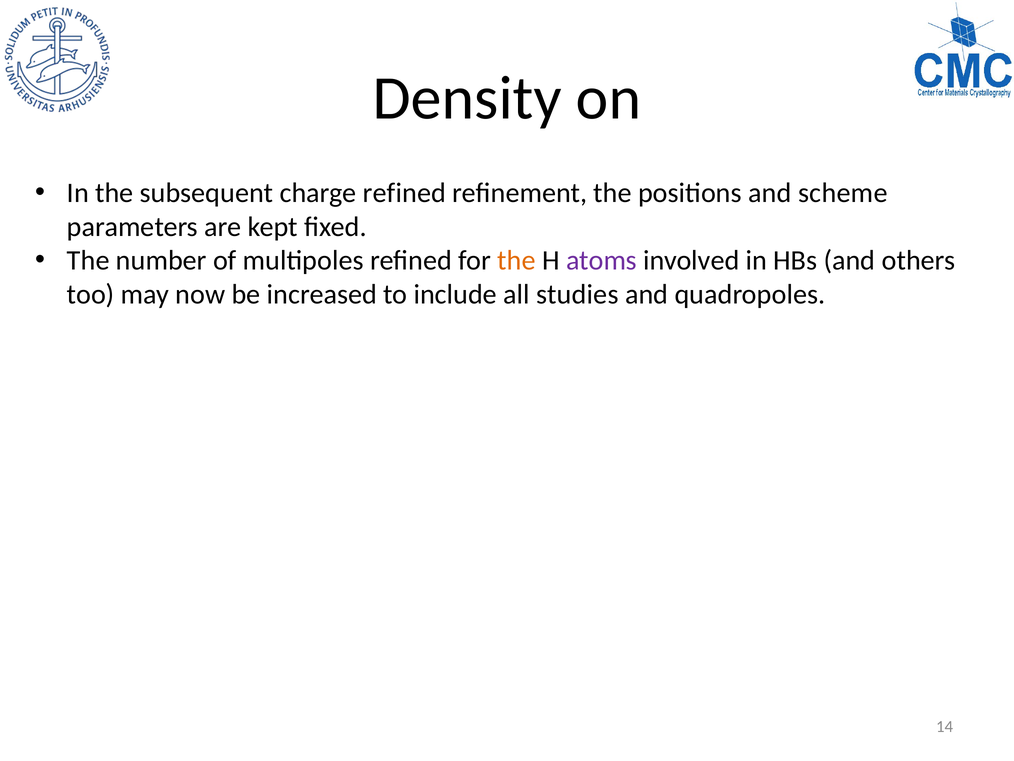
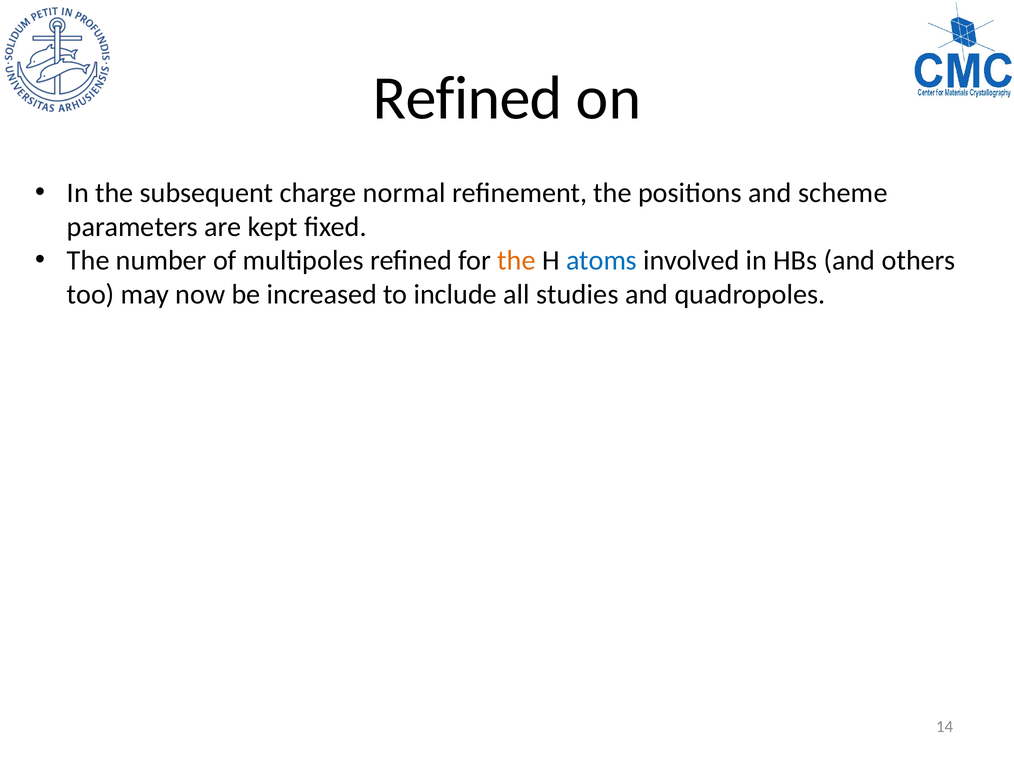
Density: Density -> Refined (468, 98)
charge refined: refined -> normal (404, 193)
atoms colour: purple -> blue (602, 260)
